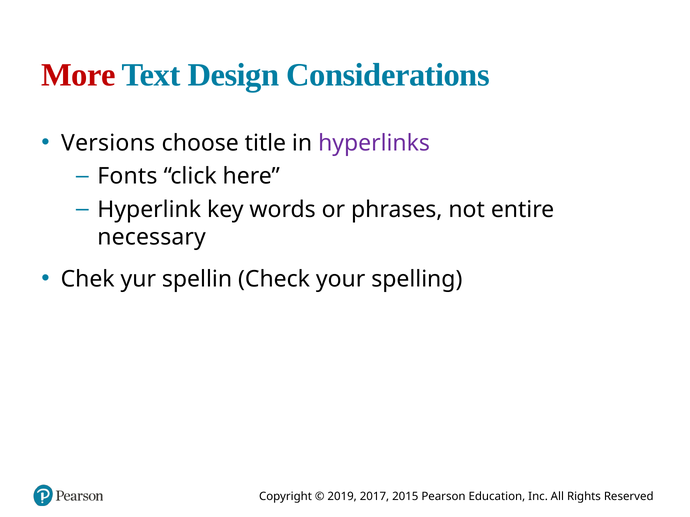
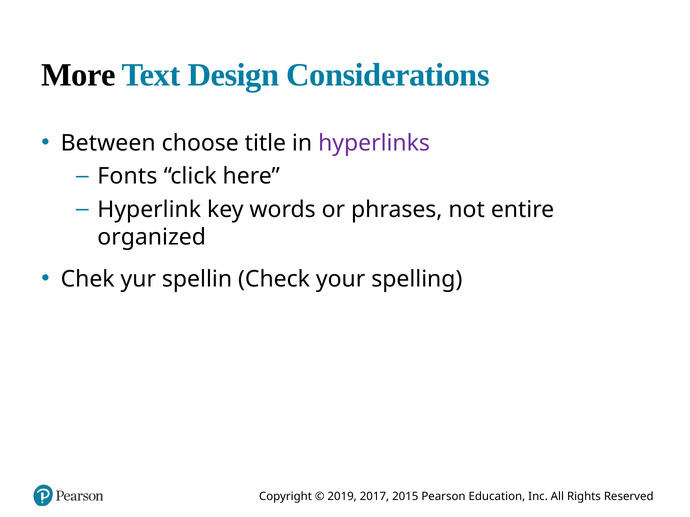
More colour: red -> black (78, 75)
Versions: Versions -> Between (108, 143)
necessary: necessary -> organized (152, 237)
